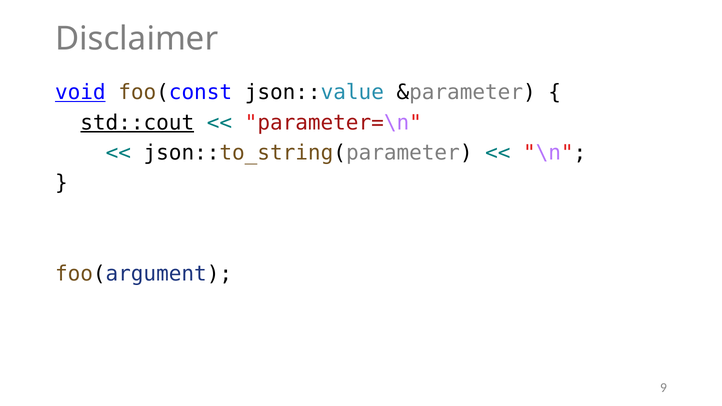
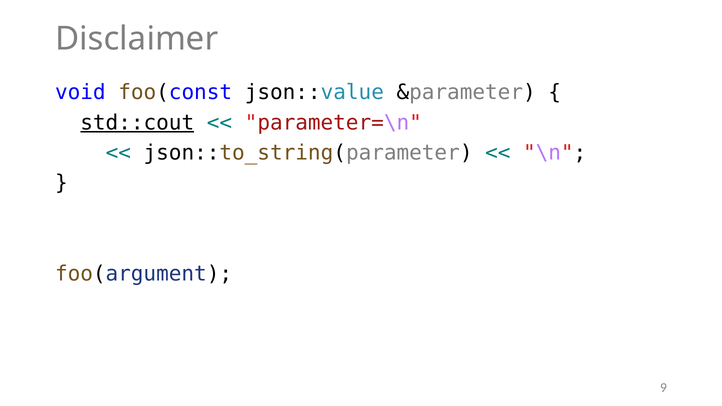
void underline: present -> none (80, 92)
